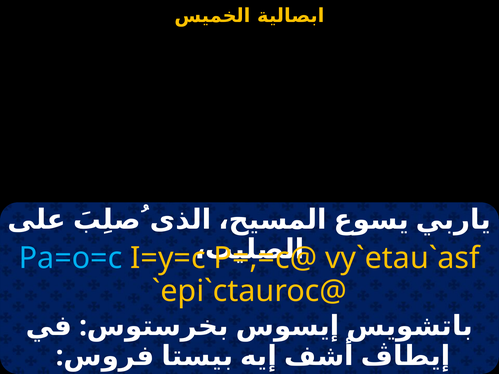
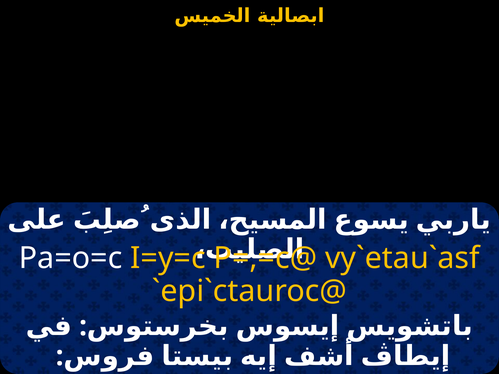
Pa=o=c colour: light blue -> white (71, 258)
